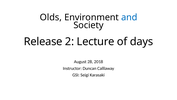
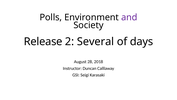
Olds: Olds -> Polls (51, 17)
and colour: blue -> purple (129, 17)
Lecture: Lecture -> Several (95, 41)
